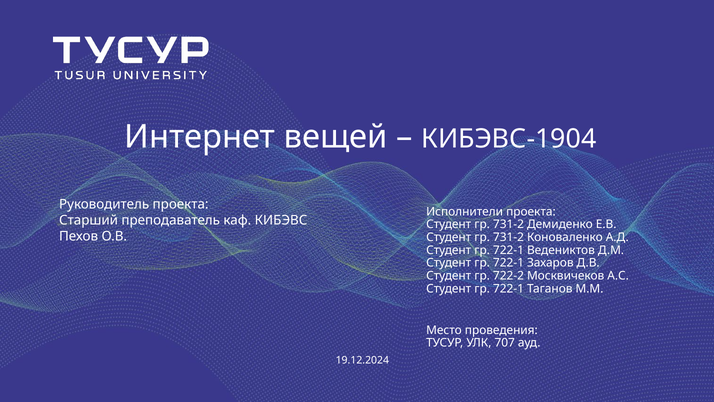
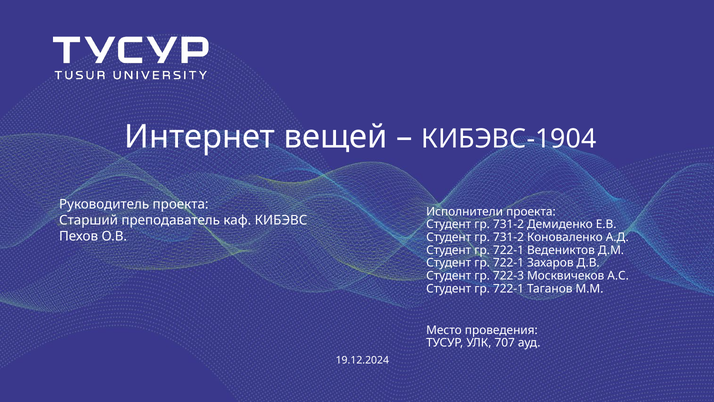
722-2: 722-2 -> 722-3 (508, 276)
